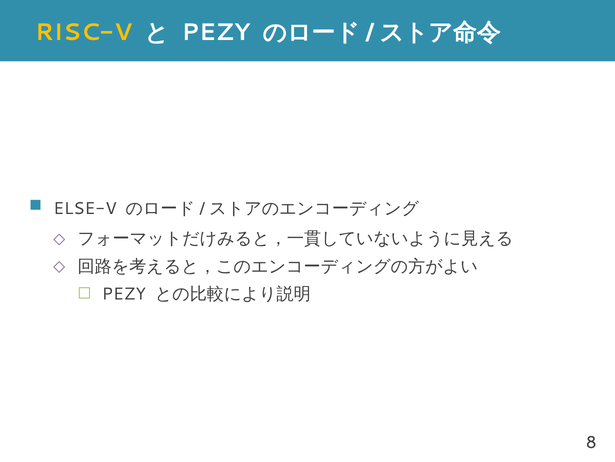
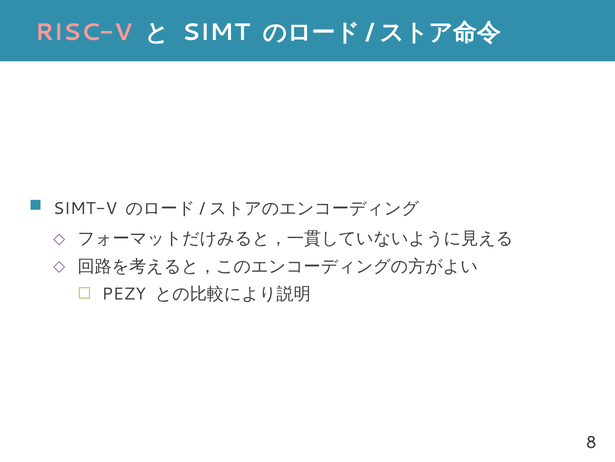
RISC-V colour: yellow -> pink (84, 32)
PEZY: PEZY -> SIMT (216, 32)
ELSE-V: ELSE-V -> SIMT-V (85, 208)
